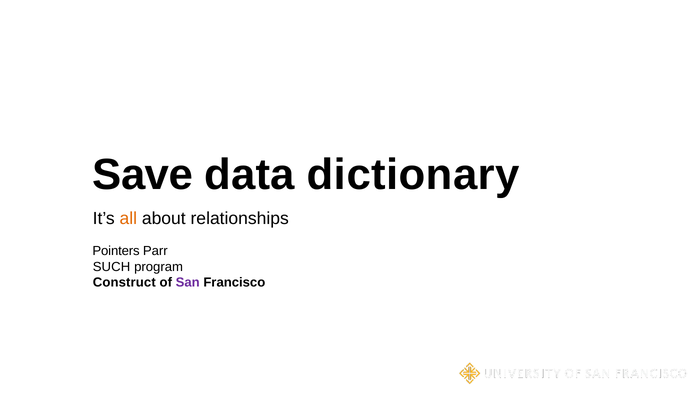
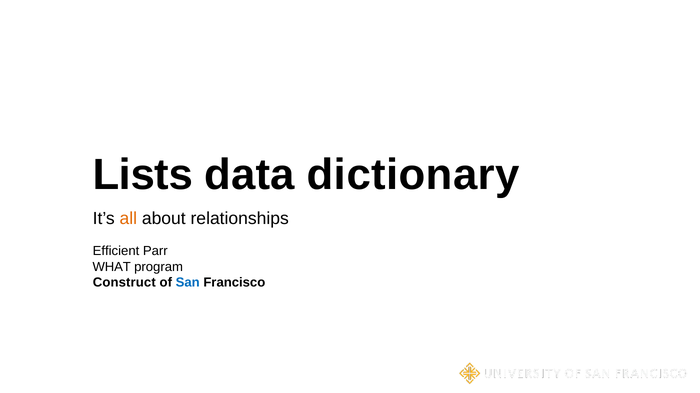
Save: Save -> Lists (143, 175)
Pointers: Pointers -> Efficient (116, 252)
SUCH: SUCH -> WHAT (112, 267)
San colour: purple -> blue (188, 283)
